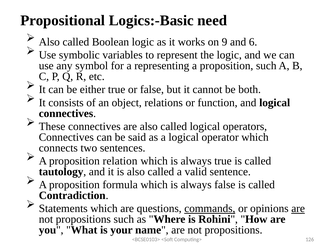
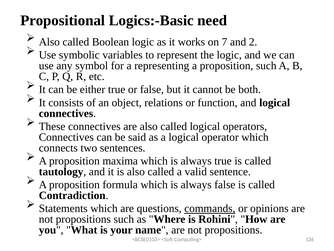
9: 9 -> 7 (225, 42)
6: 6 -> 2 (253, 42)
relation: relation -> maxima (120, 161)
are underline: present -> none (298, 208)
